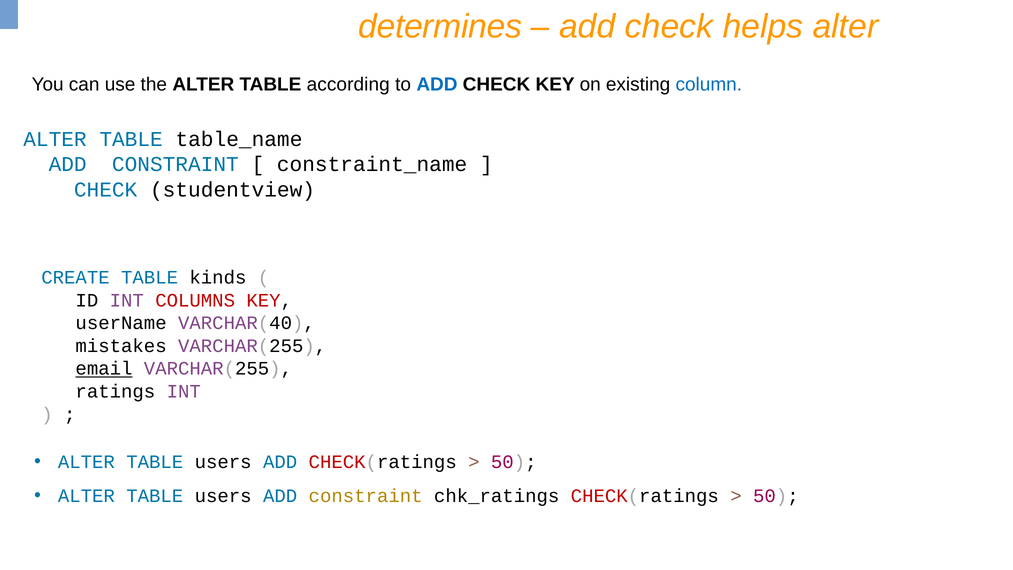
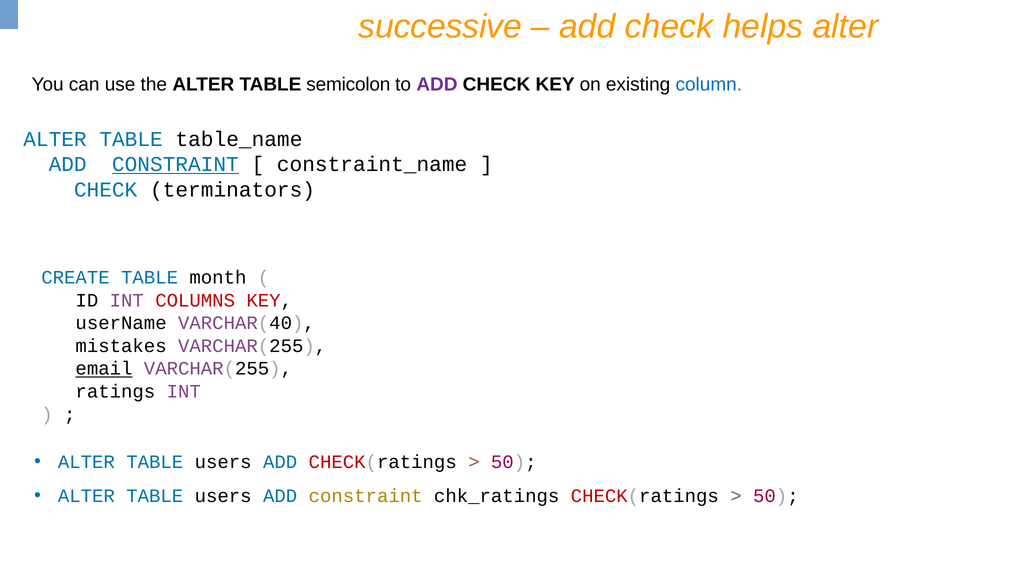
determines: determines -> successive (440, 26)
according: according -> semicolon (348, 84)
ADD colour: blue -> purple (437, 84)
CONSTRAINT underline: none -> present (175, 164)
studentview: studentview -> terminators (233, 190)
kinds: kinds -> month (218, 277)
